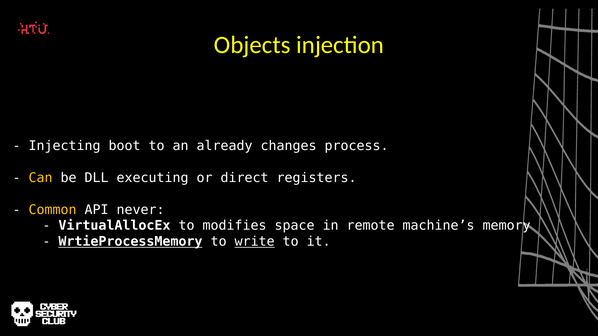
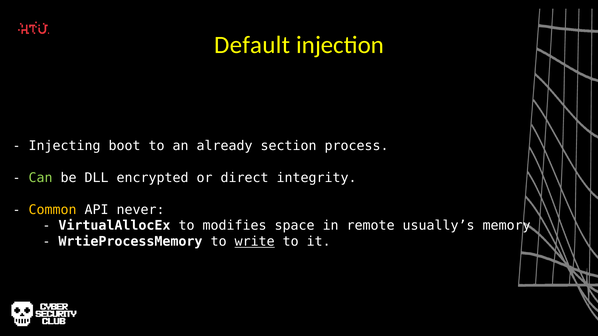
Objects: Objects -> Default (252, 45)
changes: changes -> section (289, 146)
Can colour: yellow -> light green (41, 178)
executing: executing -> encrypted (153, 178)
registers: registers -> integrity (317, 178)
machine’s: machine’s -> usually’s (439, 226)
WrtieProcessMemory underline: present -> none (130, 242)
